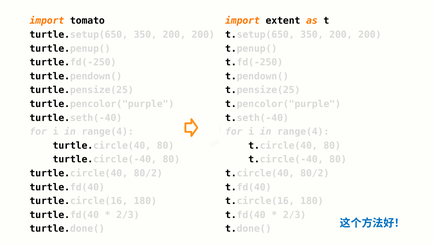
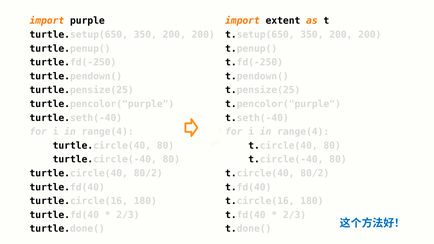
tomato: tomato -> purple (87, 21)
